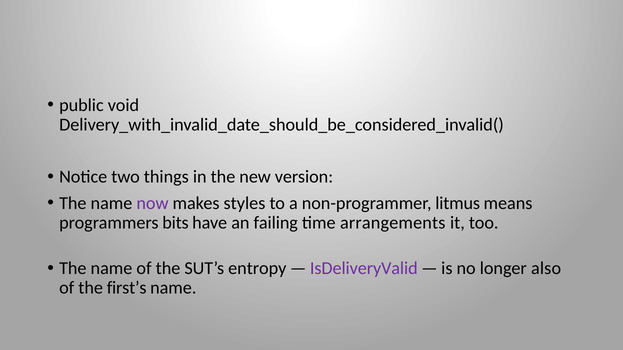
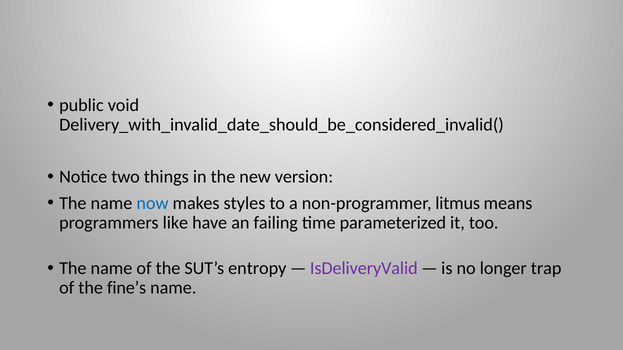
now colour: purple -> blue (152, 203)
bits: bits -> like (175, 223)
arrangements: arrangements -> parameterized (393, 223)
also: also -> trap (546, 269)
first’s: first’s -> fine’s (127, 288)
